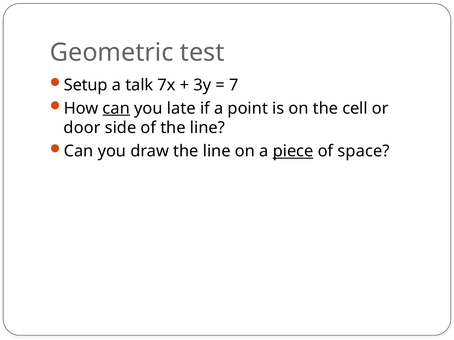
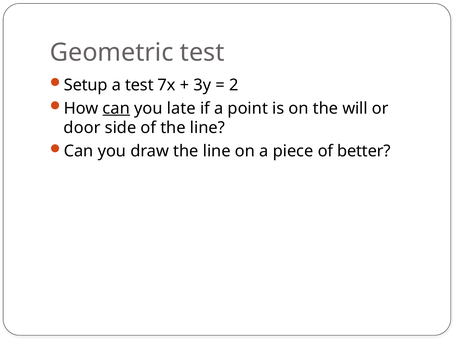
a talk: talk -> test (139, 85)
7: 7 -> 2 (234, 85)
cell: cell -> will (355, 108)
piece underline: present -> none (293, 151)
space: space -> better (364, 151)
